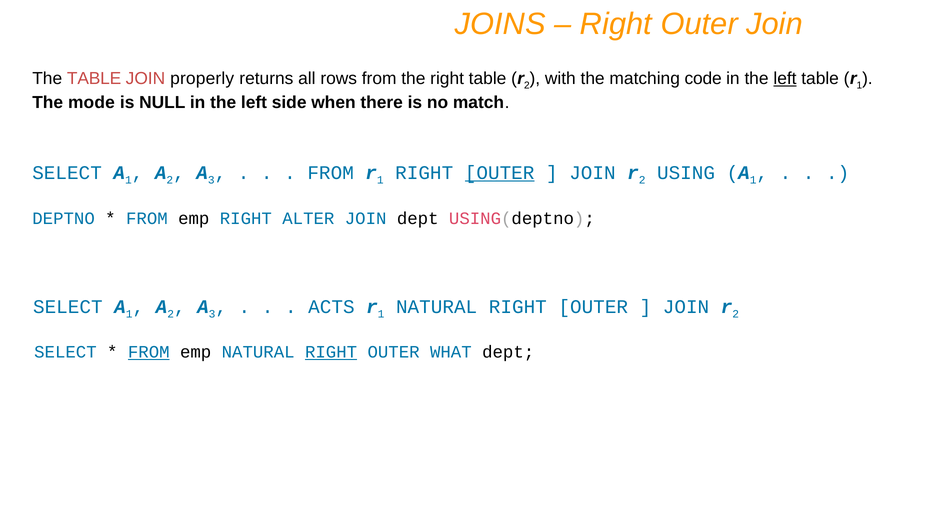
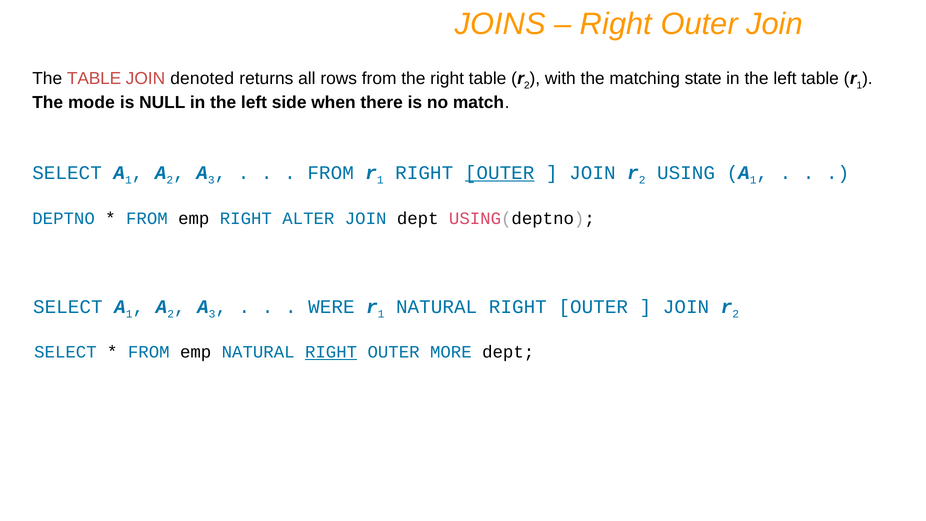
properly: properly -> denoted (202, 79)
code: code -> state (703, 79)
left underline: present -> none (785, 79)
ACTS: ACTS -> WERE (331, 307)
FROM underline: present -> none (149, 352)
WHAT: WHAT -> MORE (451, 352)
